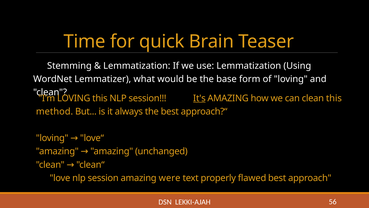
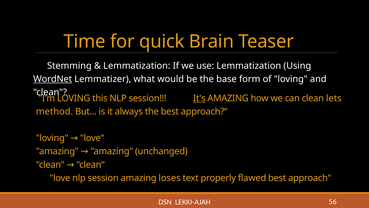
WordNet underline: none -> present (53, 79)
clean this: this -> lets (334, 98)
were: were -> loses (170, 178)
